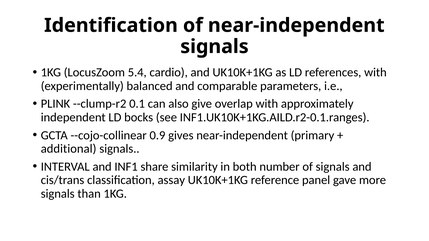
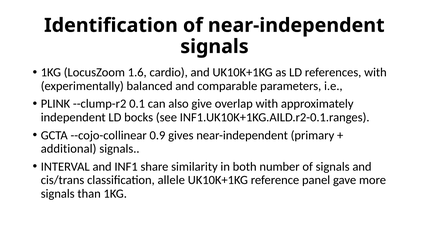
5.4: 5.4 -> 1.6 (137, 73)
assay: assay -> allele (171, 180)
